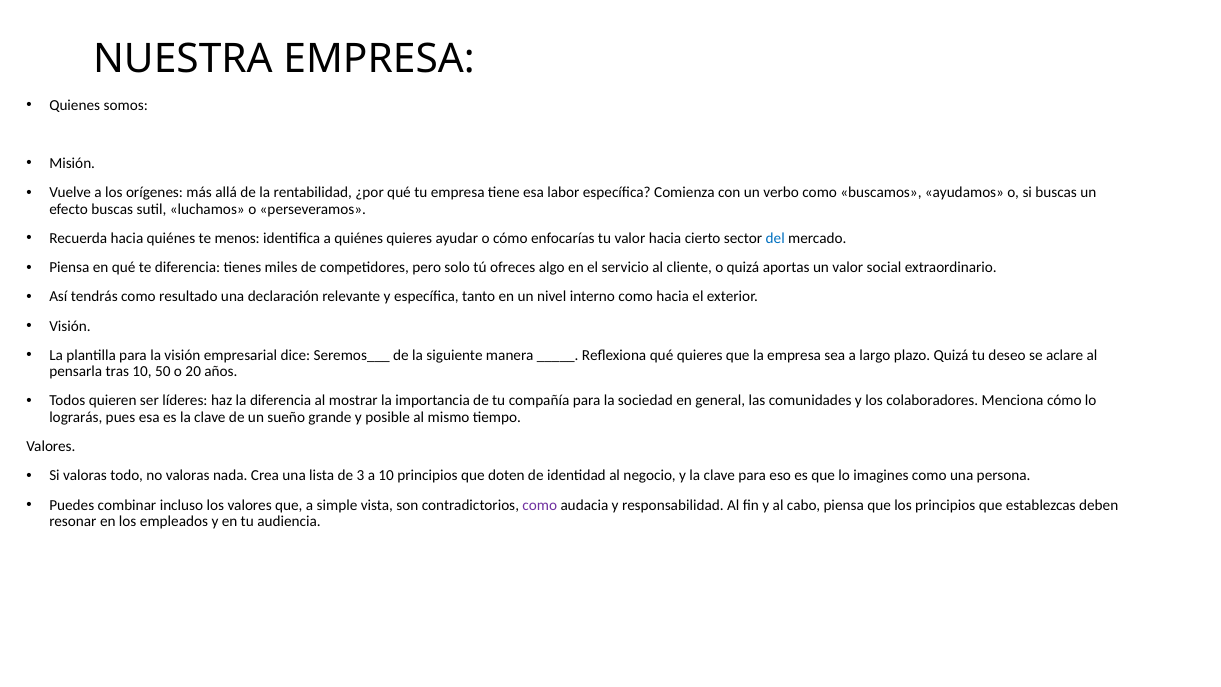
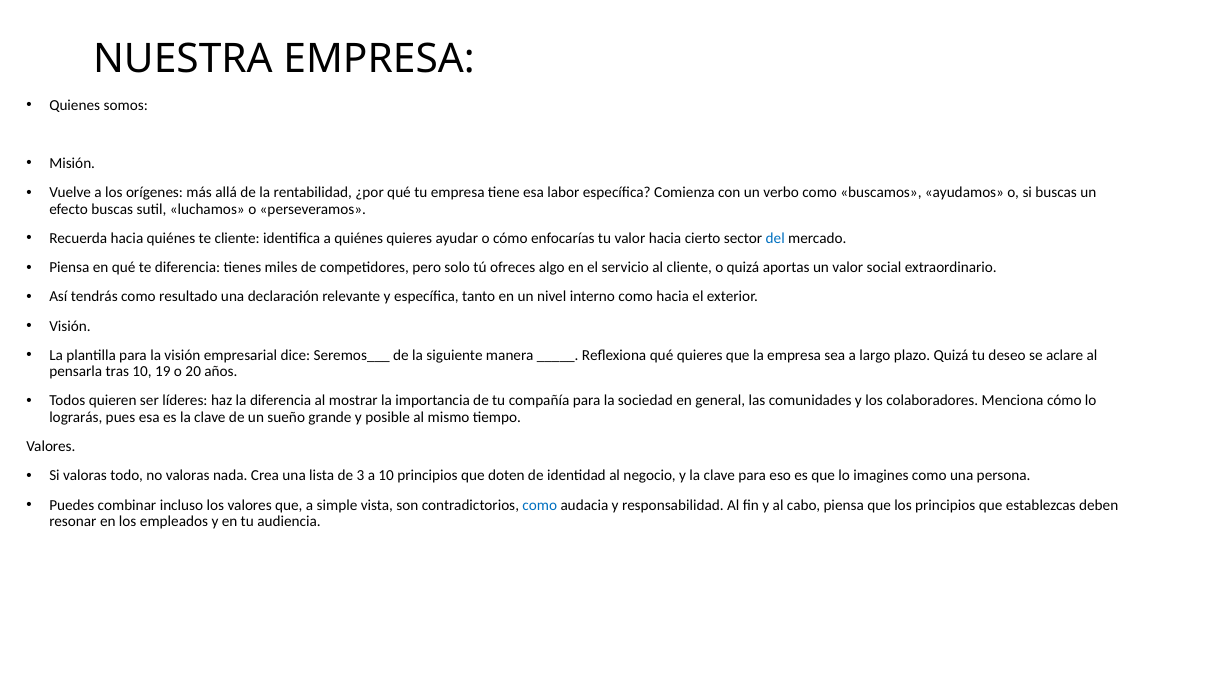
te menos: menos -> cliente (237, 238)
50: 50 -> 19 (163, 372)
como colour: purple -> blue (540, 505)
